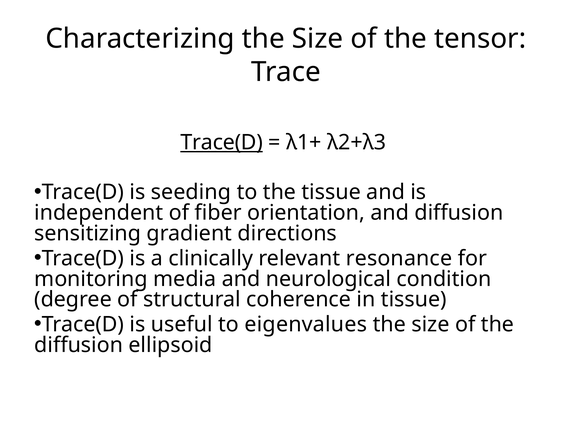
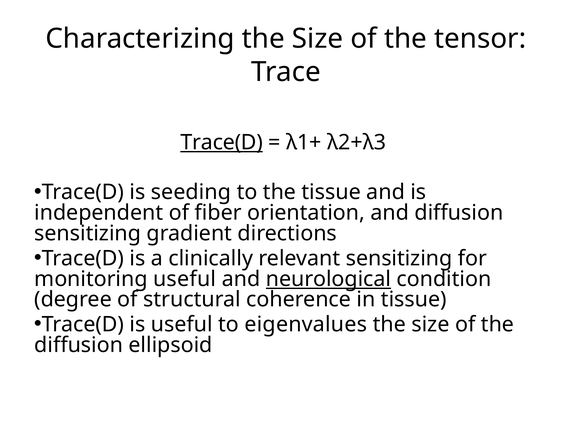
relevant resonance: resonance -> sensitizing (399, 258)
monitoring media: media -> useful (185, 279)
neurological underline: none -> present (328, 279)
